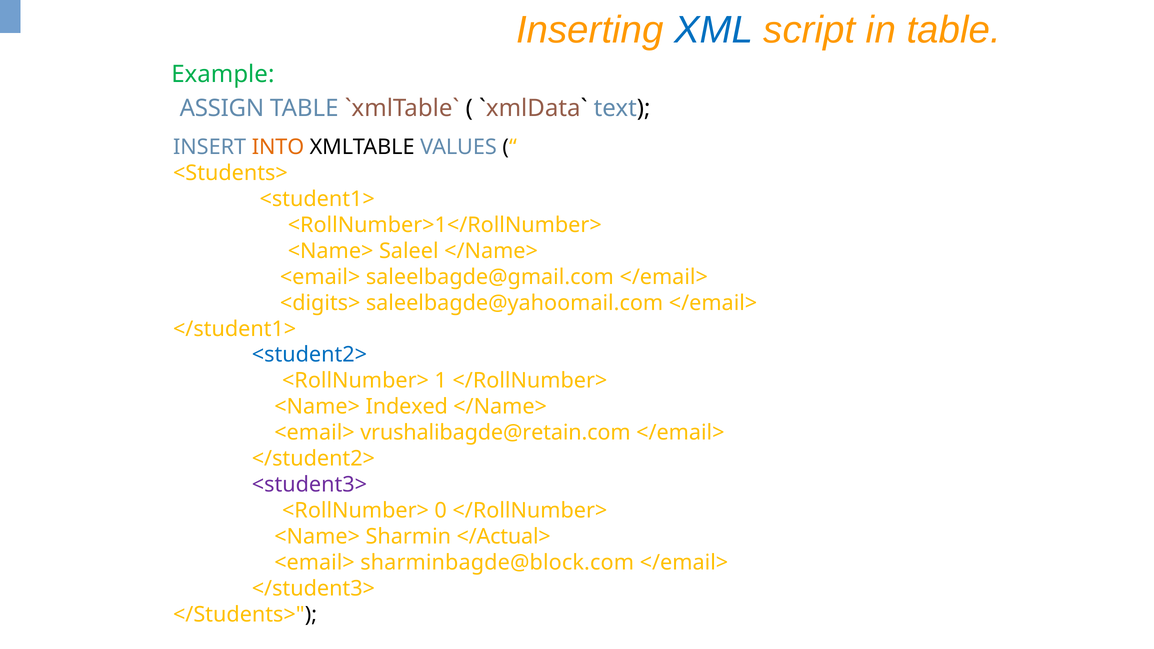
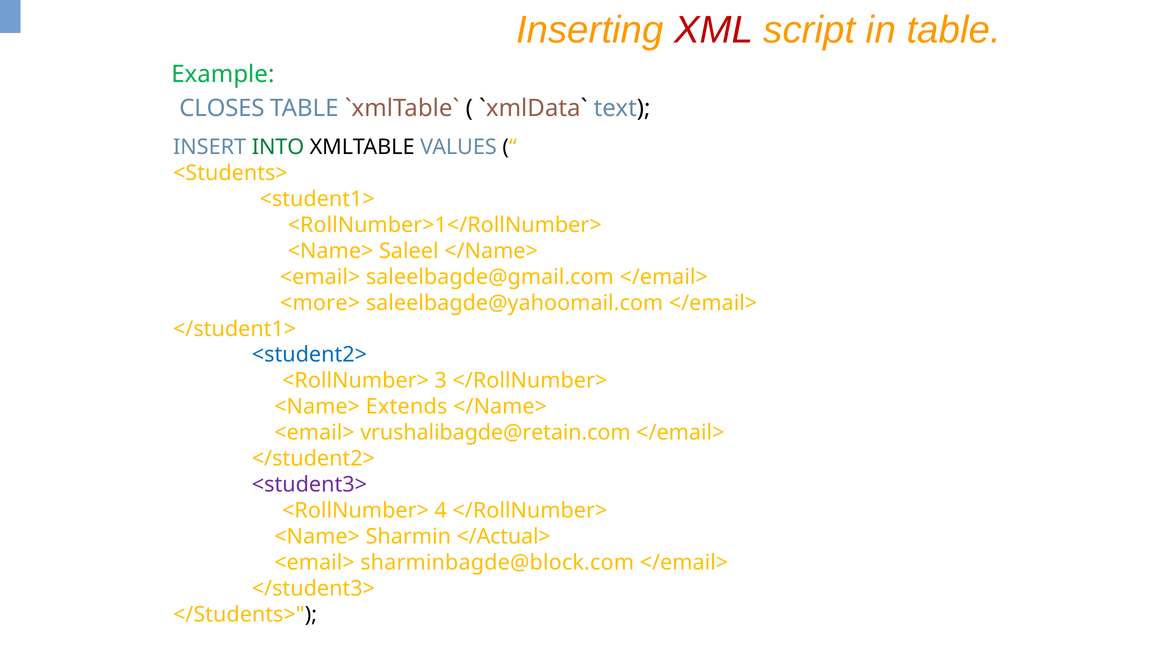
XML colour: blue -> red (714, 30)
ASSIGN: ASSIGN -> CLOSES (222, 108)
INTO colour: orange -> green (278, 147)
<digits>: <digits> -> <more> (320, 303)
1: 1 -> 3 (441, 381)
Indexed: Indexed -> Extends (407, 407)
0: 0 -> 4 (441, 511)
